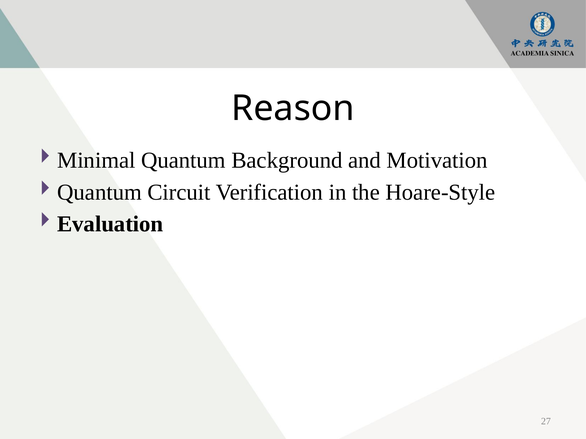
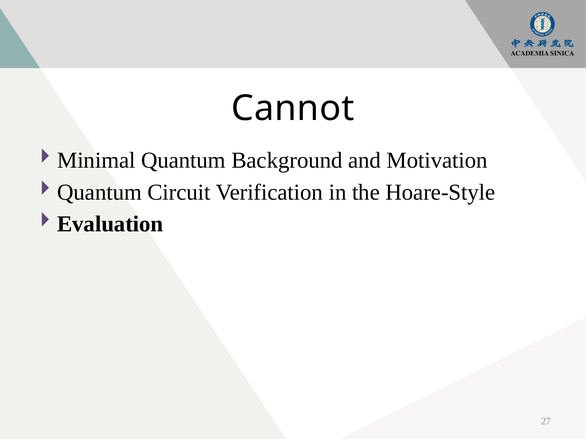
Reason: Reason -> Cannot (293, 108)
